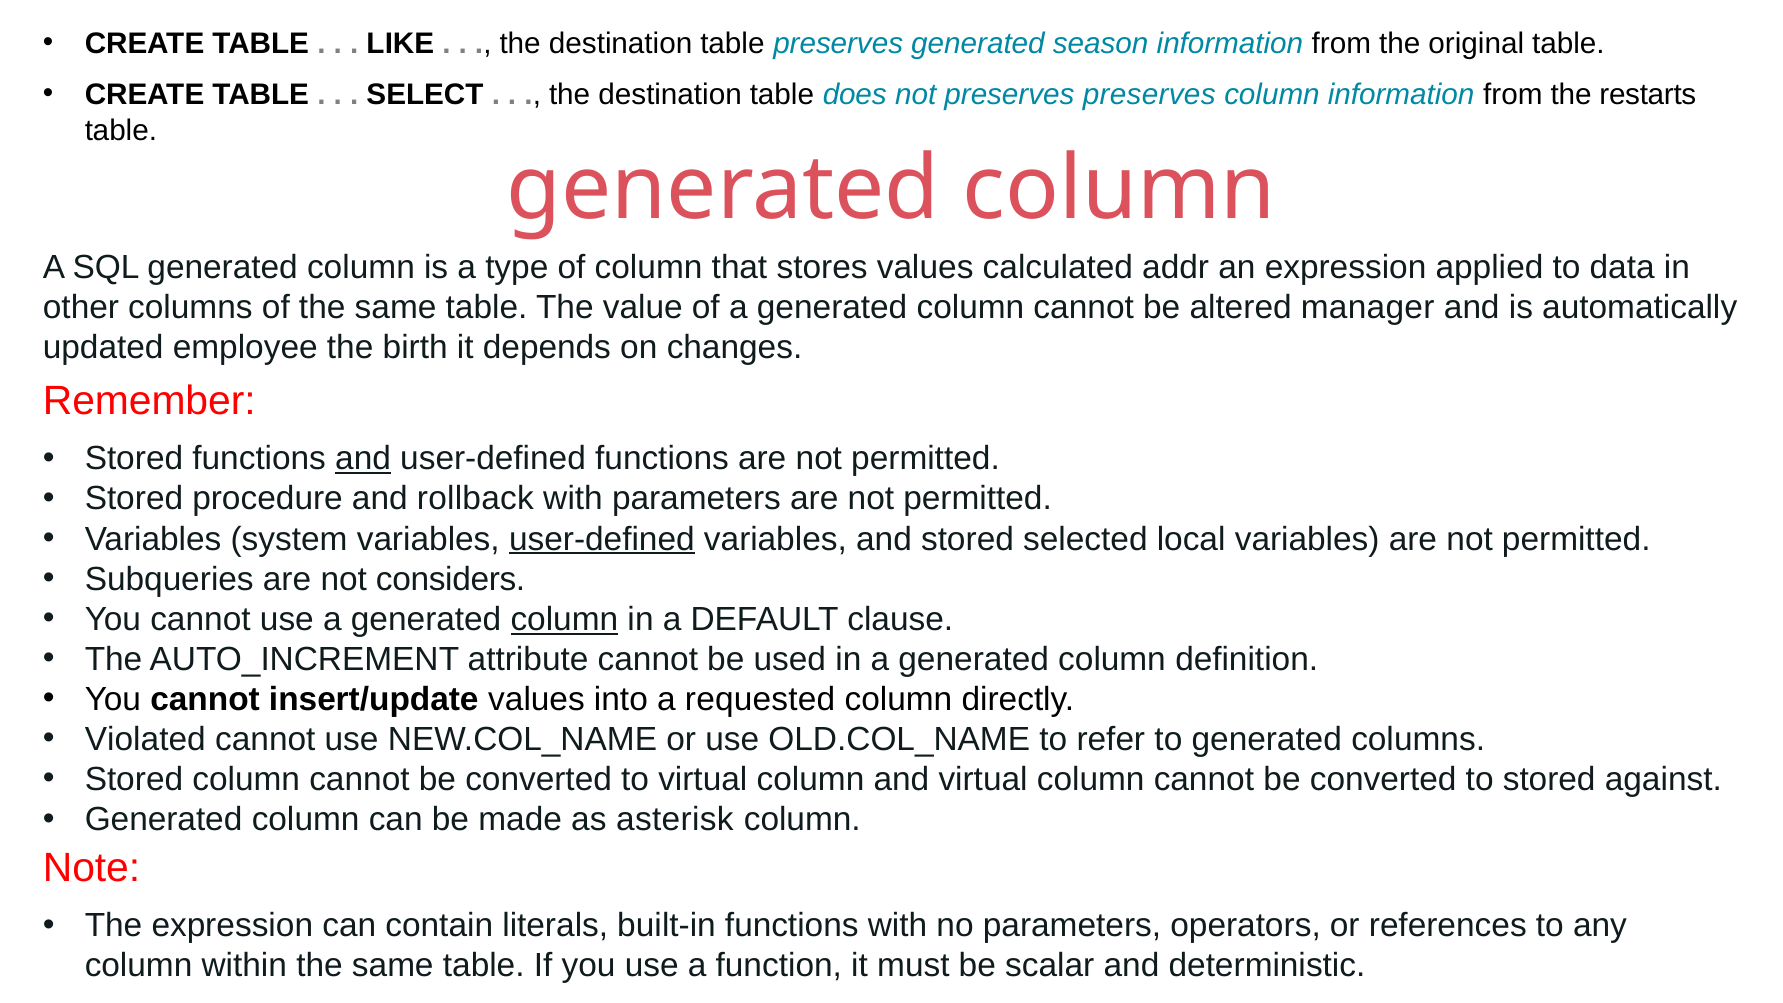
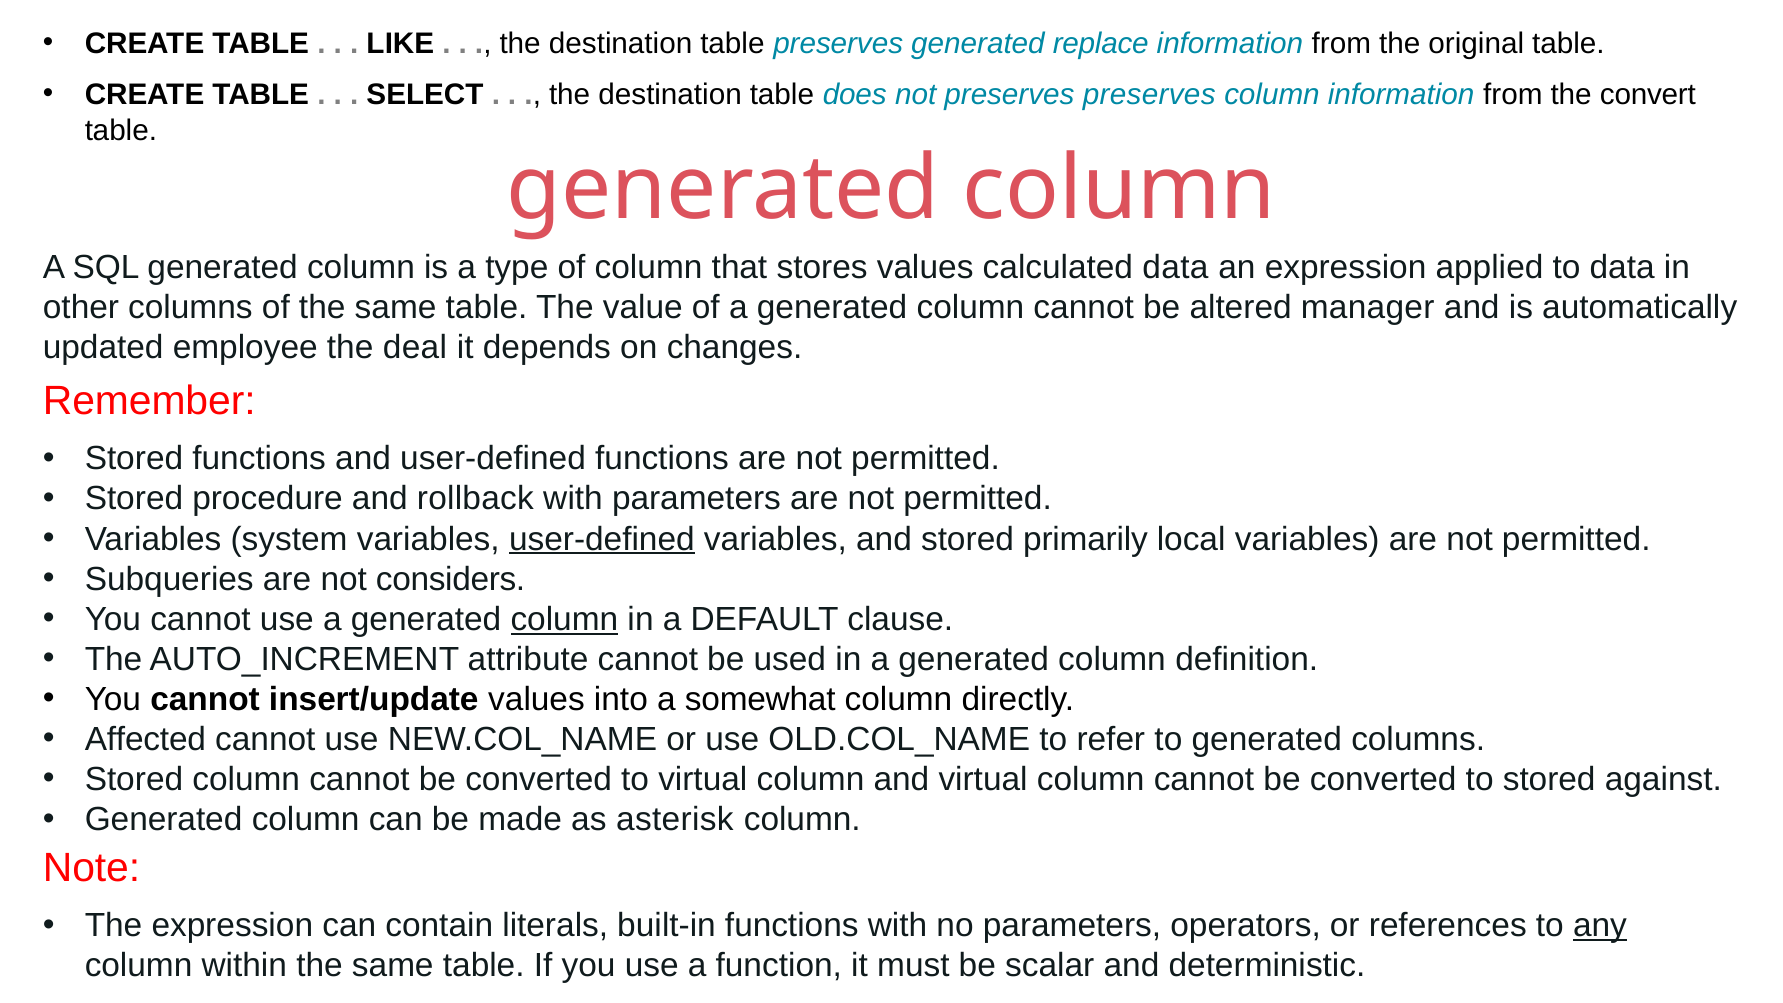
season: season -> replace (1101, 44)
restarts: restarts -> convert (1648, 95)
calculated addr: addr -> data (1175, 267)
birth: birth -> deal (415, 347)
and underline: present -> none (363, 459)
selected: selected -> primarily (1085, 539)
requested: requested -> somewhat (760, 699)
Violated: Violated -> Affected (145, 740)
any underline: none -> present (1600, 926)
